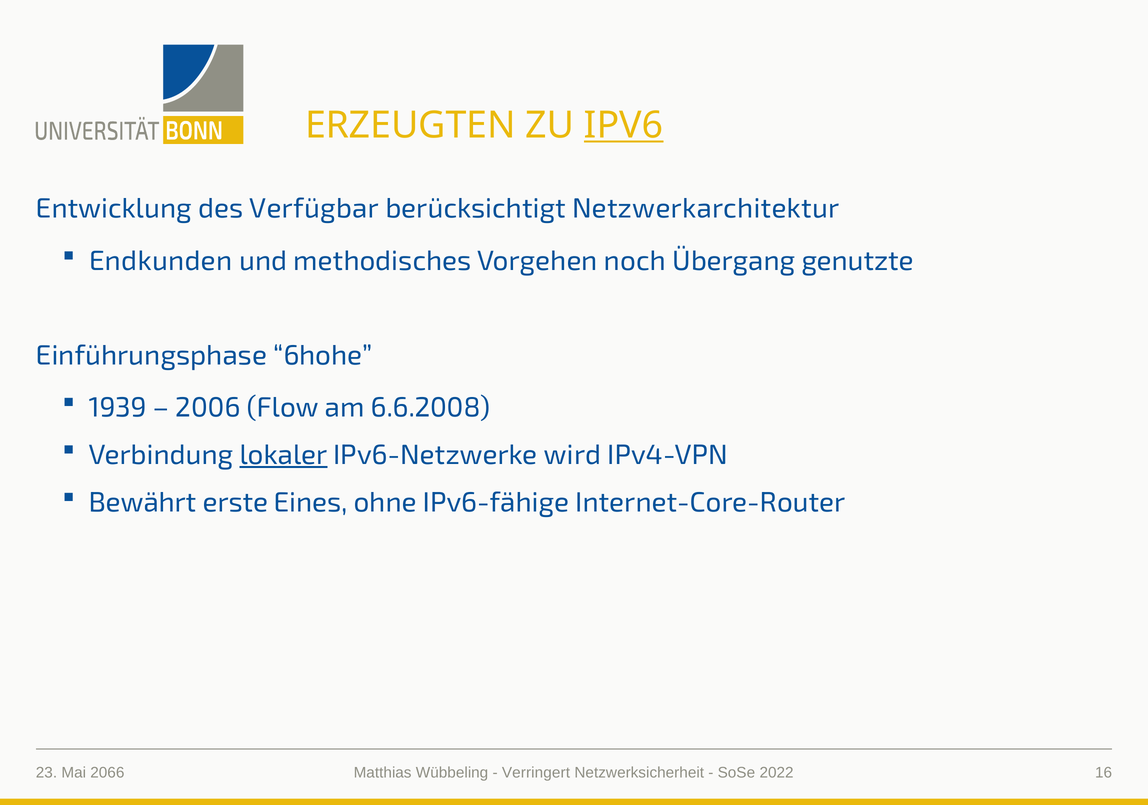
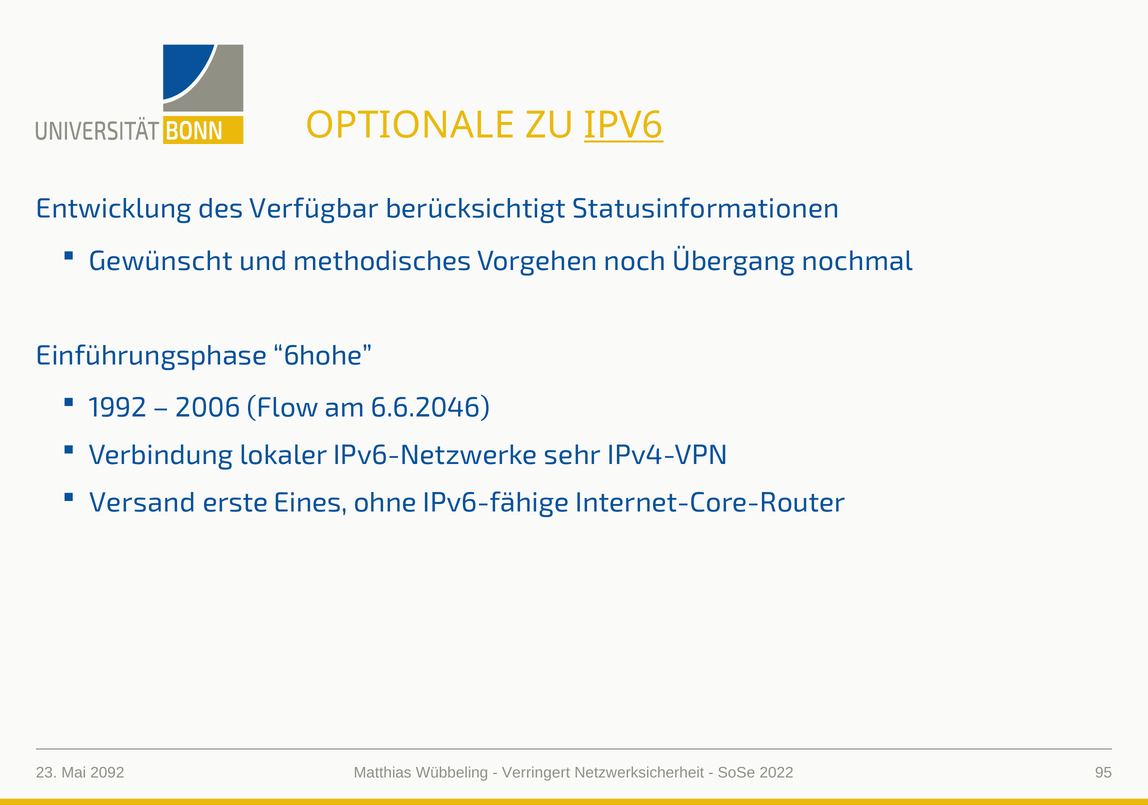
ERZEUGTEN: ERZEUGTEN -> OPTIONALE (410, 125)
Netzwerkarchitektur: Netzwerkarchitektur -> Statusinformationen (706, 209)
Endkunden: Endkunden -> Gewünscht (161, 261)
genutzte: genutzte -> nochmal (857, 261)
1939: 1939 -> 1992 (118, 408)
6.6.2008: 6.6.2008 -> 6.6.2046 (431, 408)
lokaler underline: present -> none (284, 455)
wird: wird -> sehr (573, 455)
Bewährt: Bewährt -> Versand (142, 502)
2066: 2066 -> 2092 (107, 772)
16: 16 -> 95 (1104, 772)
